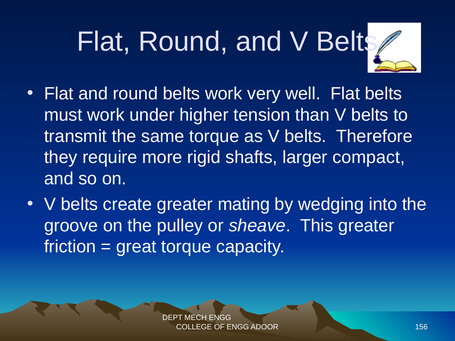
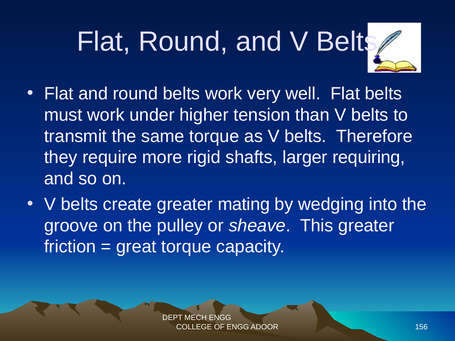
compact: compact -> requiring (369, 158)
